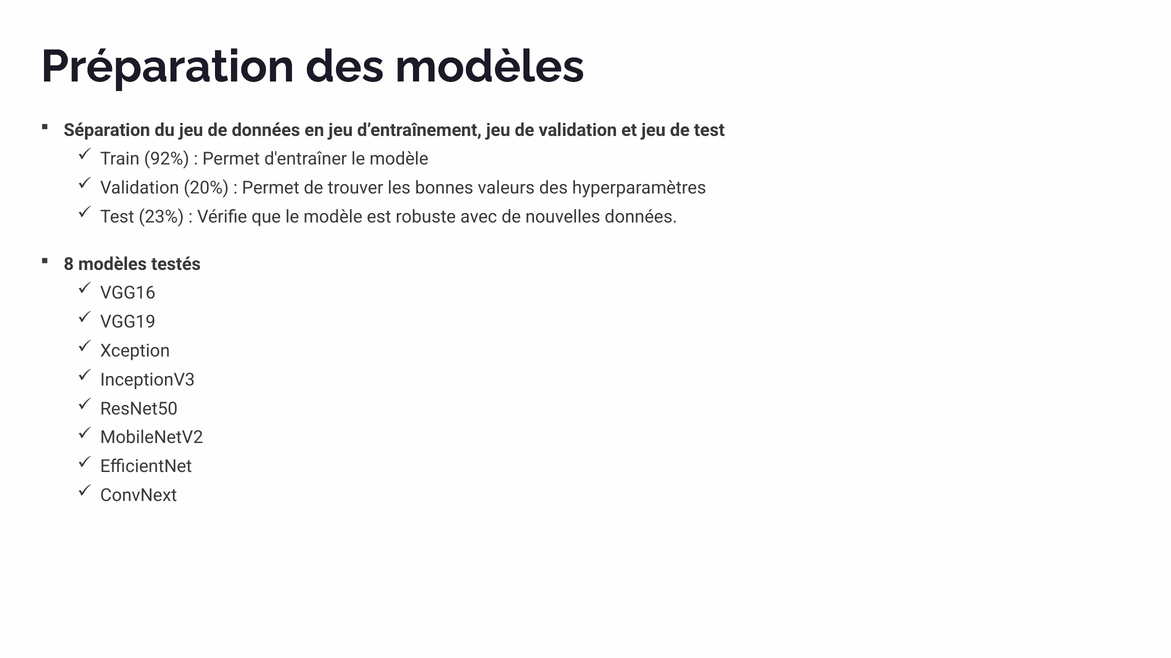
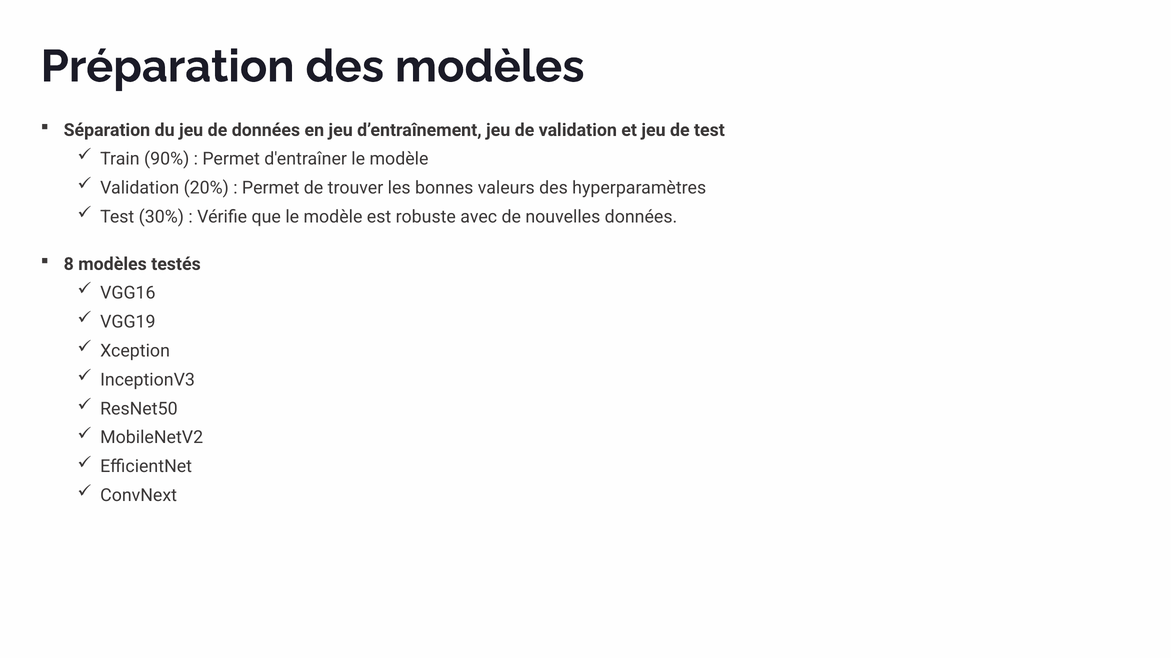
92%: 92% -> 90% (167, 159)
23%: 23% -> 30% (161, 217)
